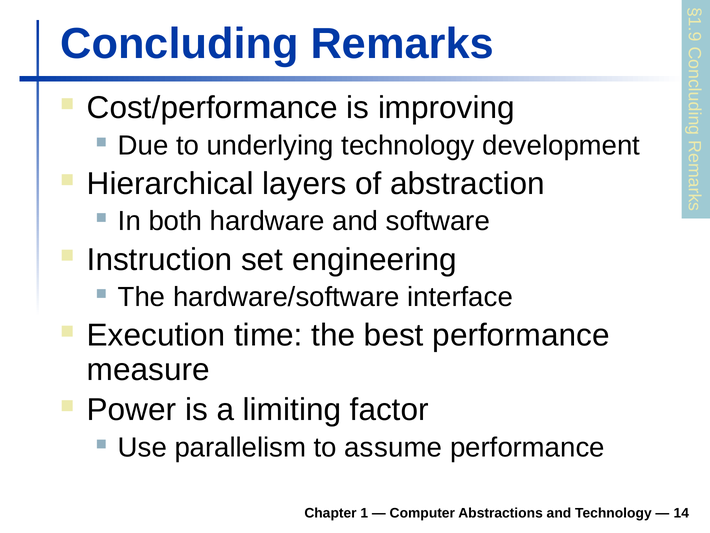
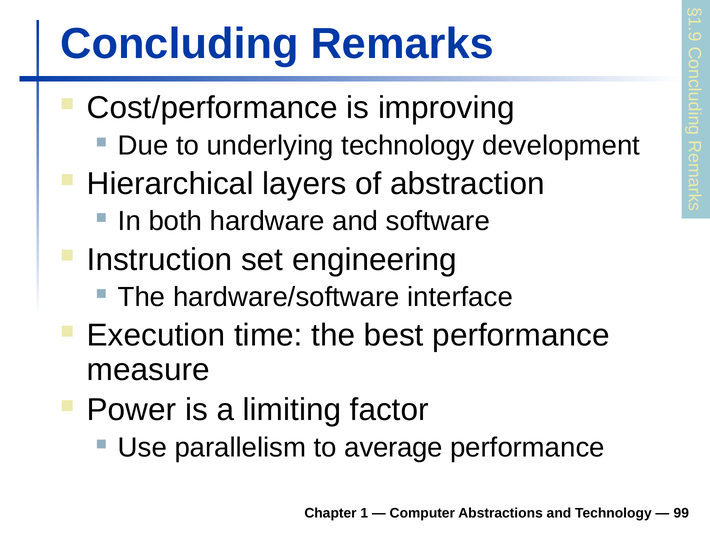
assume: assume -> average (394, 447)
14: 14 -> 99 (681, 512)
